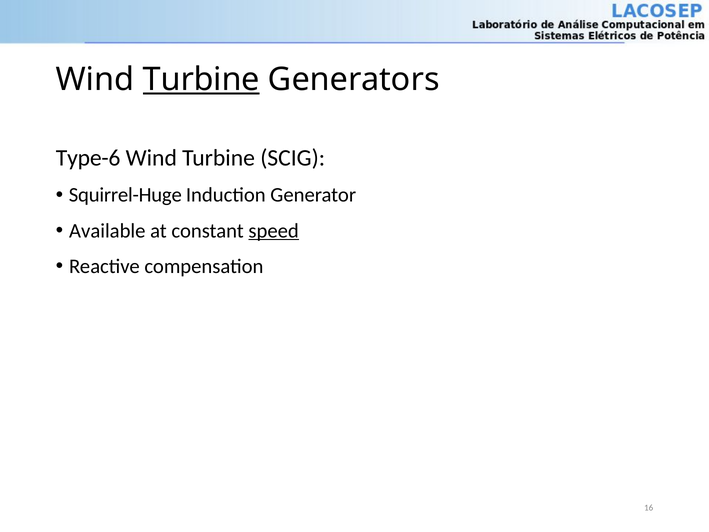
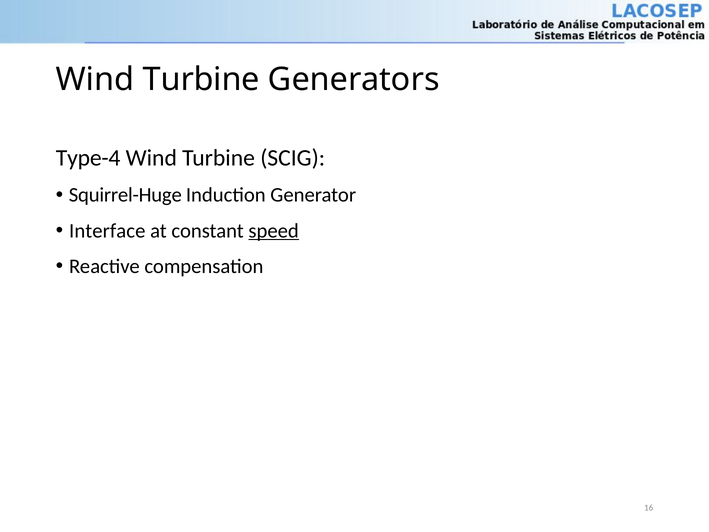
Turbine underline: present -> none (201, 79)
Type-6: Type-6 -> Type-4 (88, 158)
Available: Available -> Interface (107, 231)
